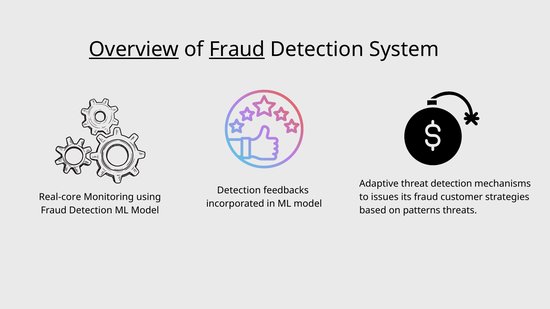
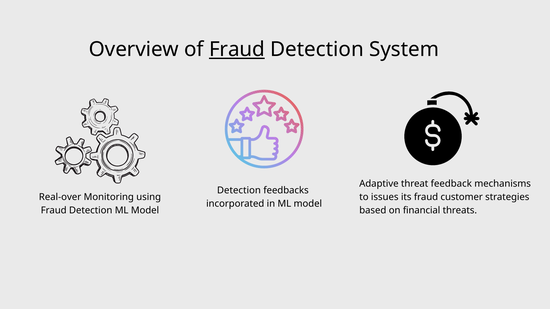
Overview underline: present -> none (134, 49)
threat detection: detection -> feedback (451, 184)
Real-core: Real-core -> Real-over (60, 197)
patterns: patterns -> financial (422, 211)
